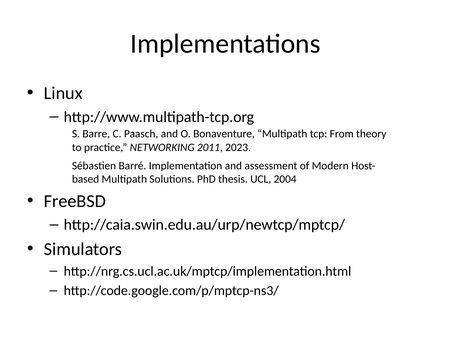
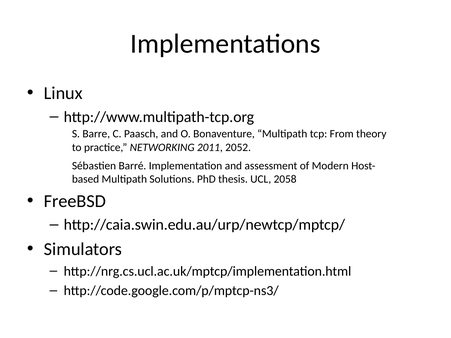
2023: 2023 -> 2052 (238, 147)
2004: 2004 -> 2058 (285, 179)
